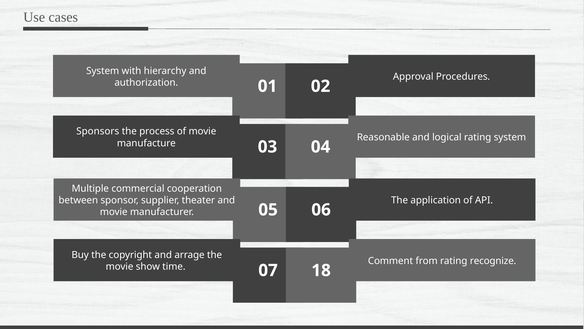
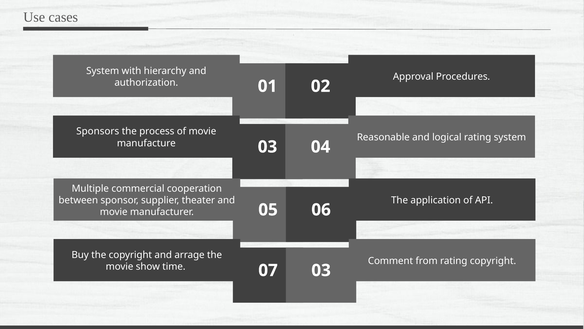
rating recognize: recognize -> copyright (493, 260)
07 18: 18 -> 03 (321, 270)
